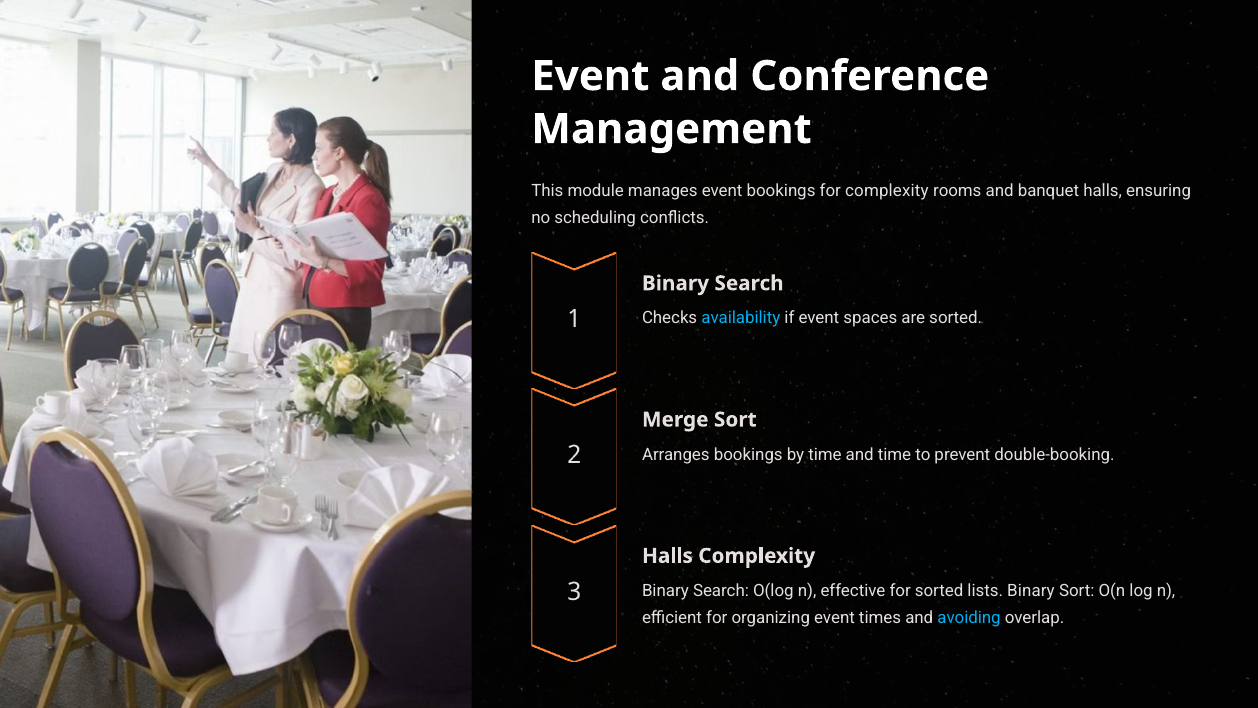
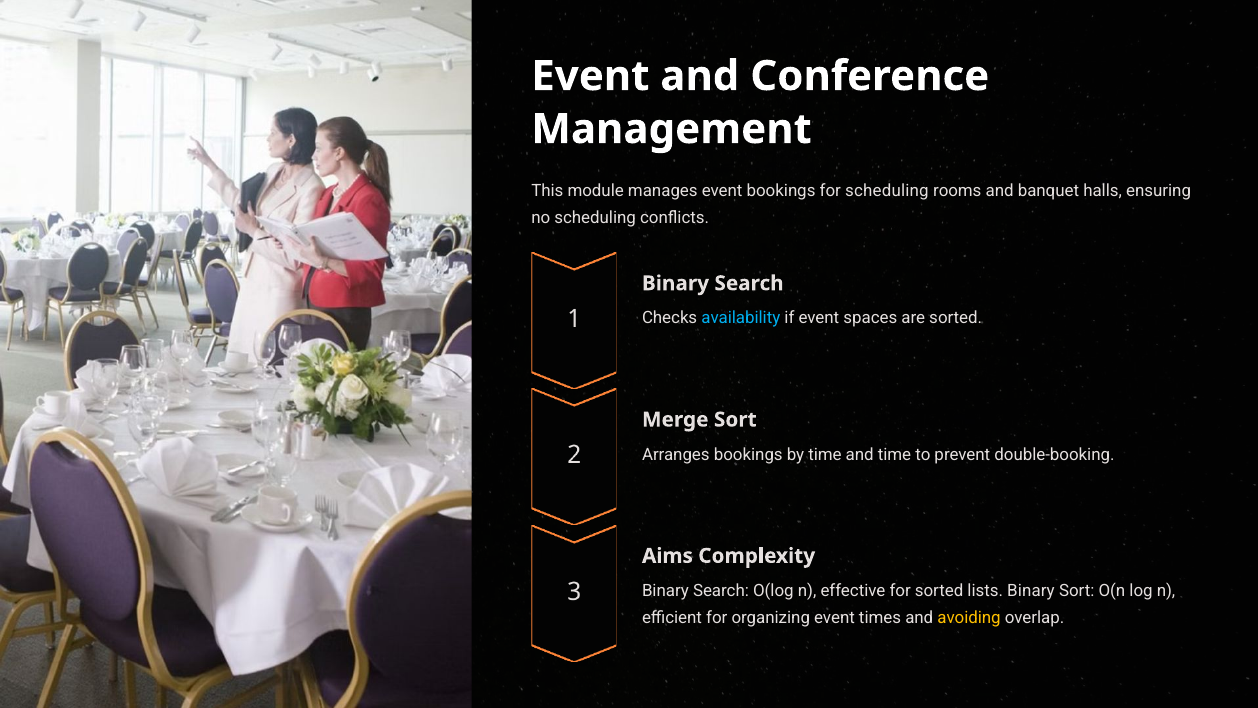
for complexity: complexity -> scheduling (887, 191)
Halls: Halls -> Aims (667, 556)
avoiding colour: light blue -> yellow (969, 617)
